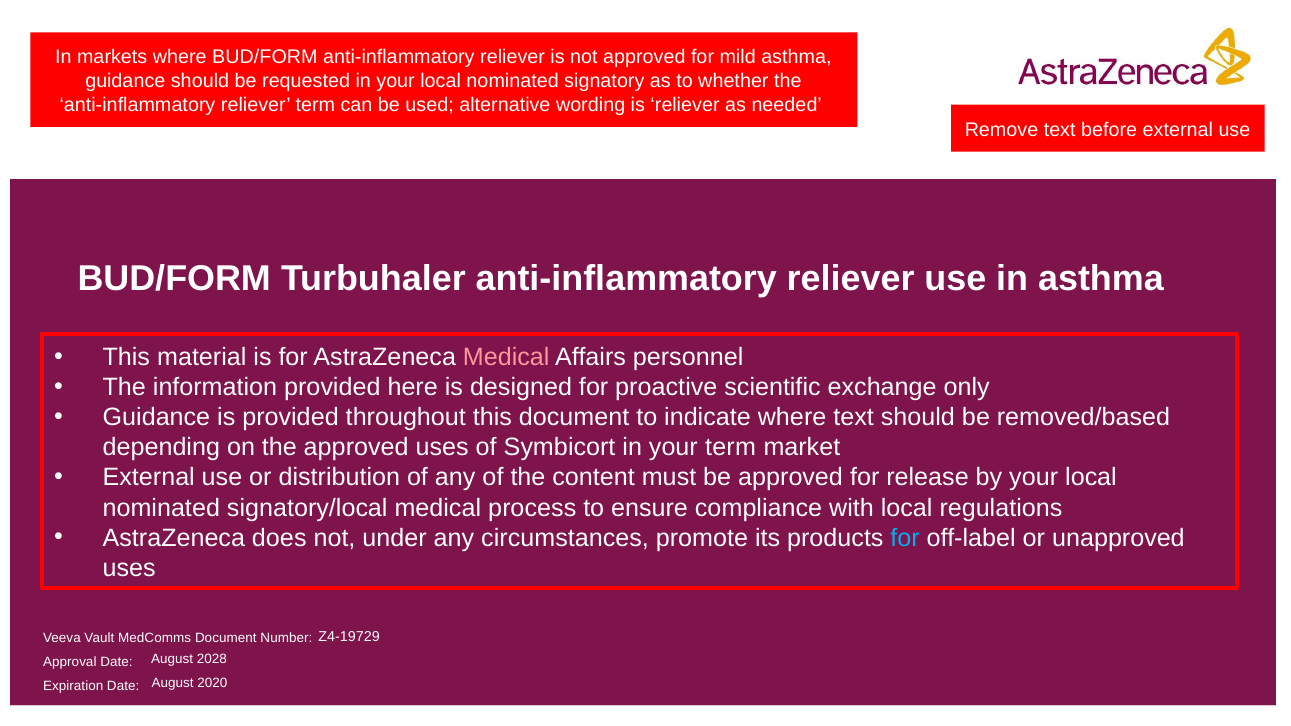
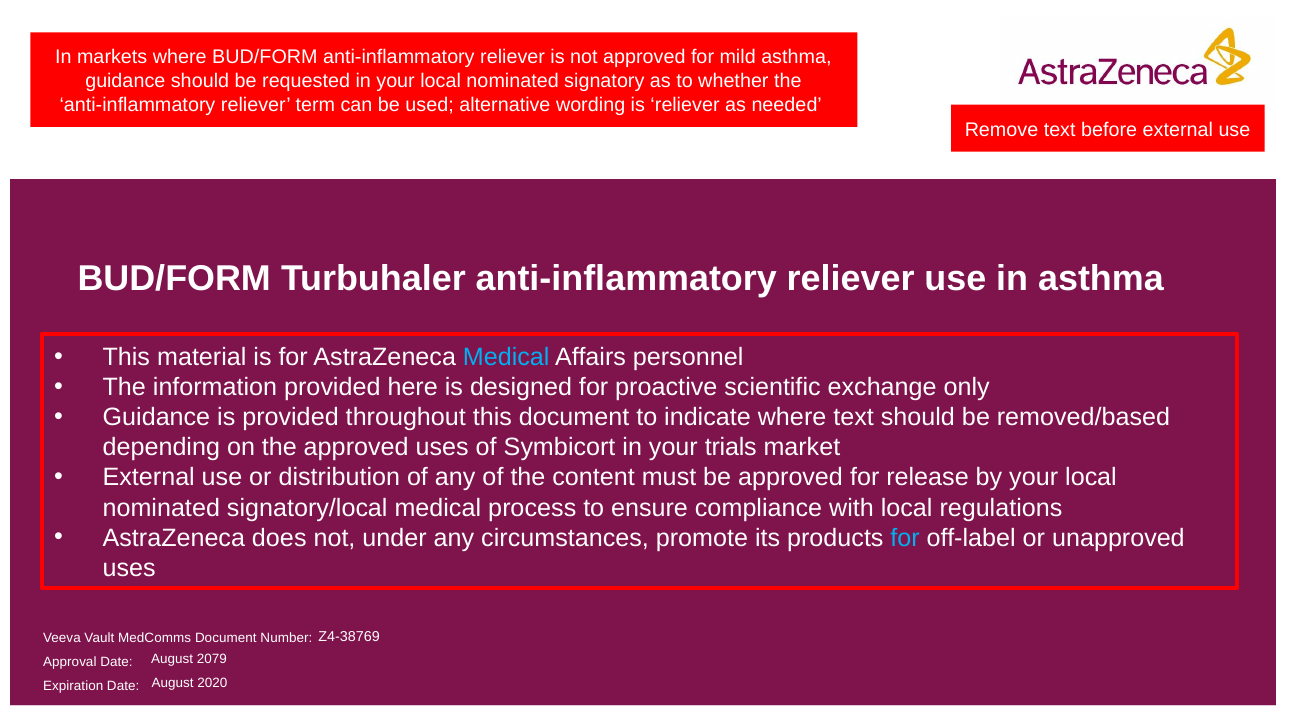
Medical colour: pink -> light blue (506, 357)
your term: term -> trials (731, 448)
Z4-19729: Z4-19729 -> Z4-38769 (349, 637)
2028: 2028 -> 2079 (212, 659)
